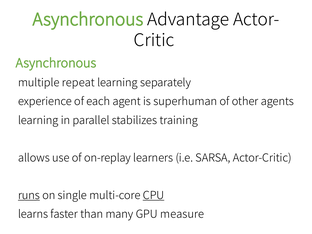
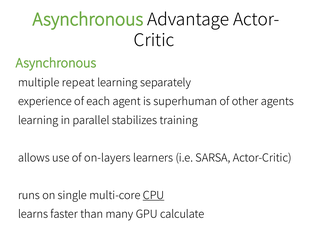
on-replay: on-replay -> on-layers (107, 158)
runs underline: present -> none (29, 196)
measure: measure -> calculate (182, 214)
